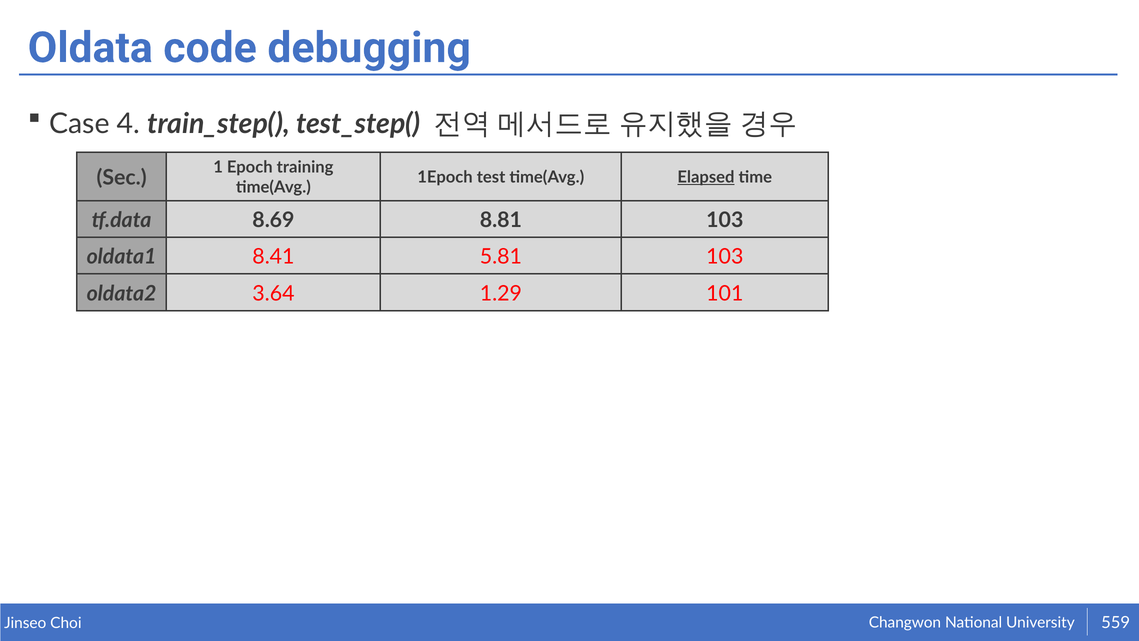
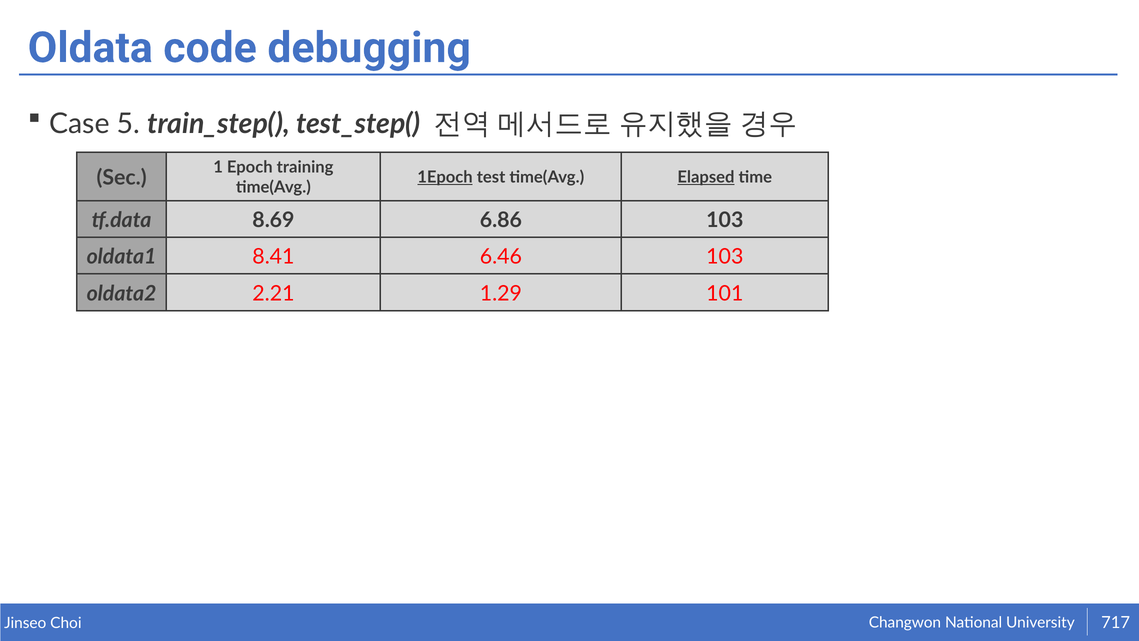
4: 4 -> 5 (128, 124)
1Epoch underline: none -> present (445, 177)
8.81: 8.81 -> 6.86 (501, 220)
5.81: 5.81 -> 6.46 (501, 257)
3.64: 3.64 -> 2.21 (273, 293)
559: 559 -> 717 (1116, 622)
